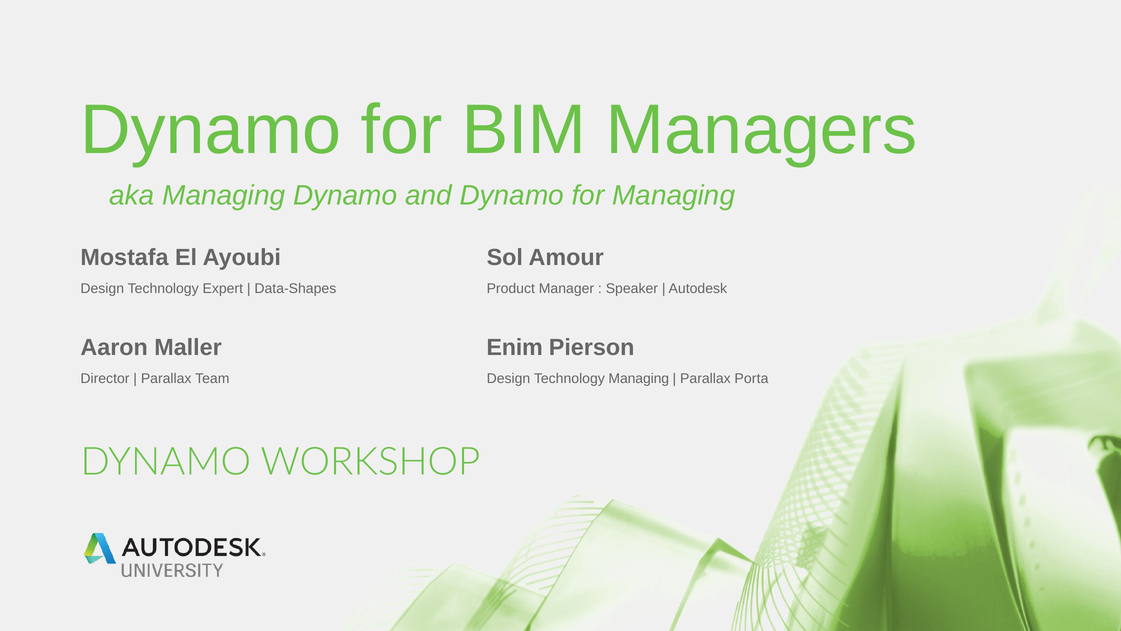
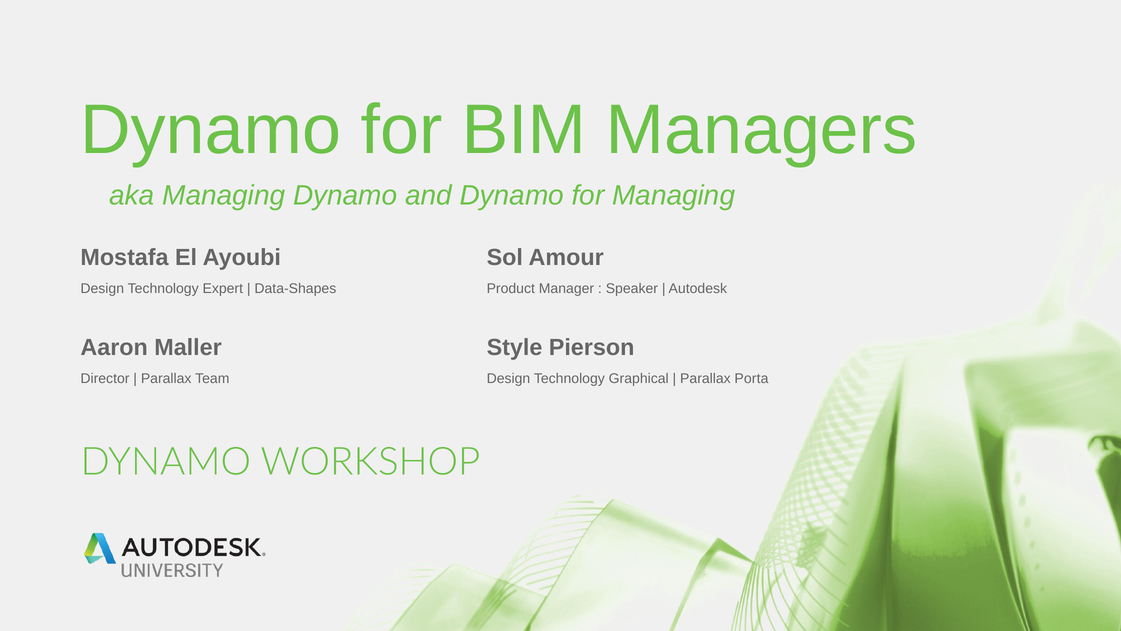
Enim: Enim -> Style (515, 347)
Technology Managing: Managing -> Graphical (639, 379)
